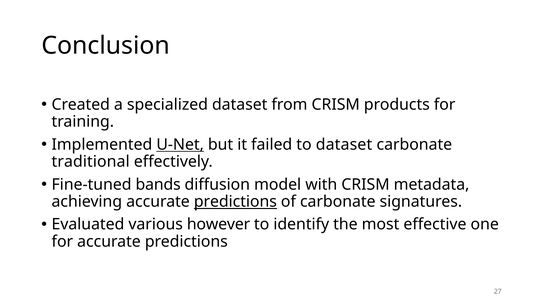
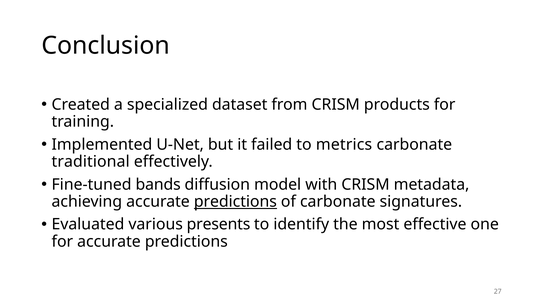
U-Net underline: present -> none (180, 144)
to dataset: dataset -> metrics (344, 144)
however: however -> presents (219, 224)
